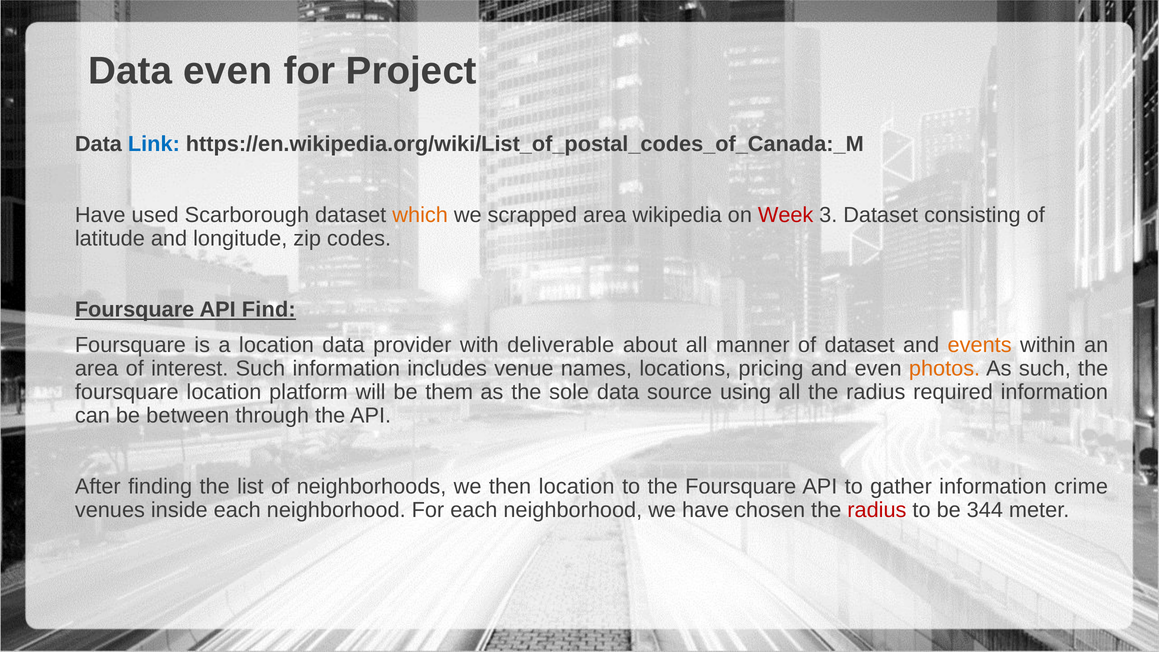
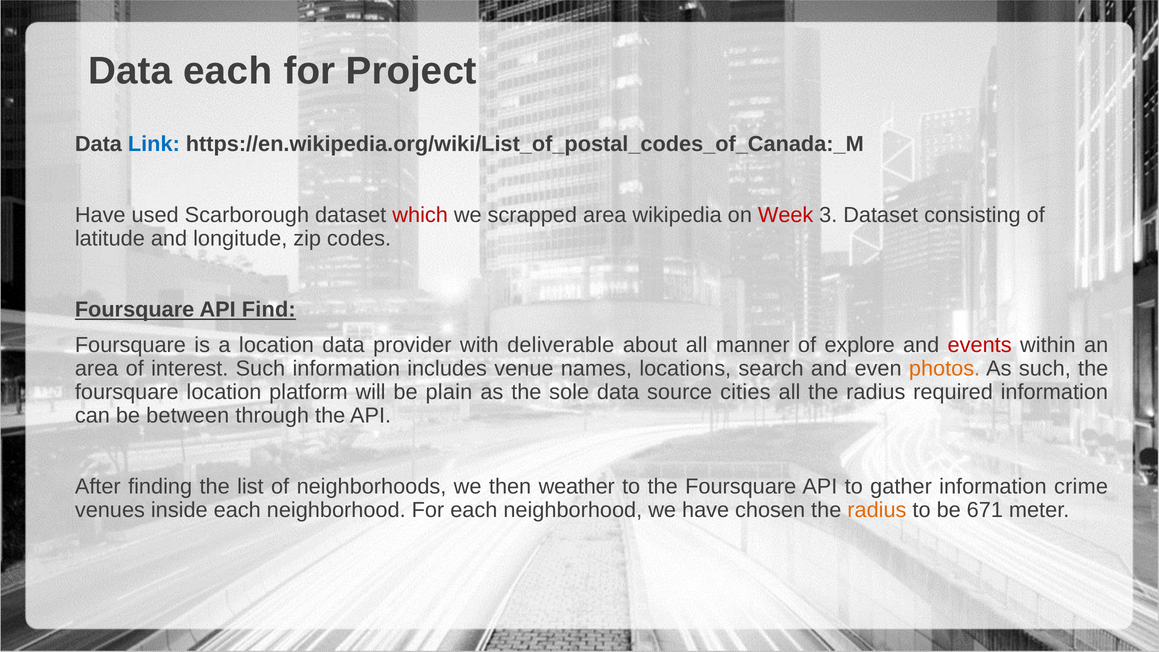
Data even: even -> each (228, 71)
which colour: orange -> red (420, 215)
of dataset: dataset -> explore (860, 345)
events colour: orange -> red (980, 345)
pricing: pricing -> search (771, 369)
them: them -> plain (449, 392)
using: using -> cities (745, 392)
then location: location -> weather (577, 487)
radius colour: red -> orange (877, 510)
344: 344 -> 671 (985, 510)
